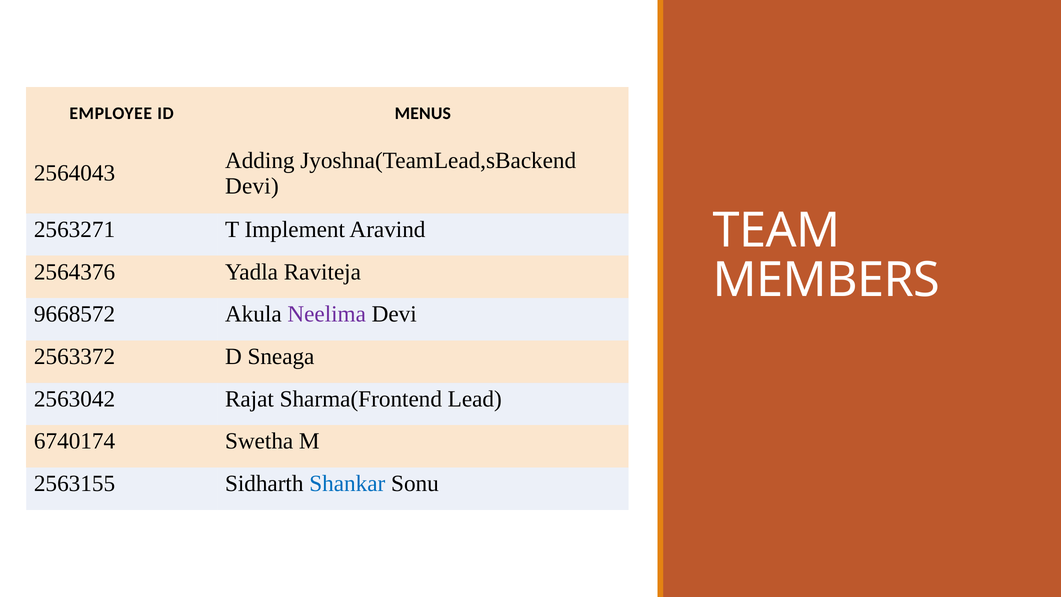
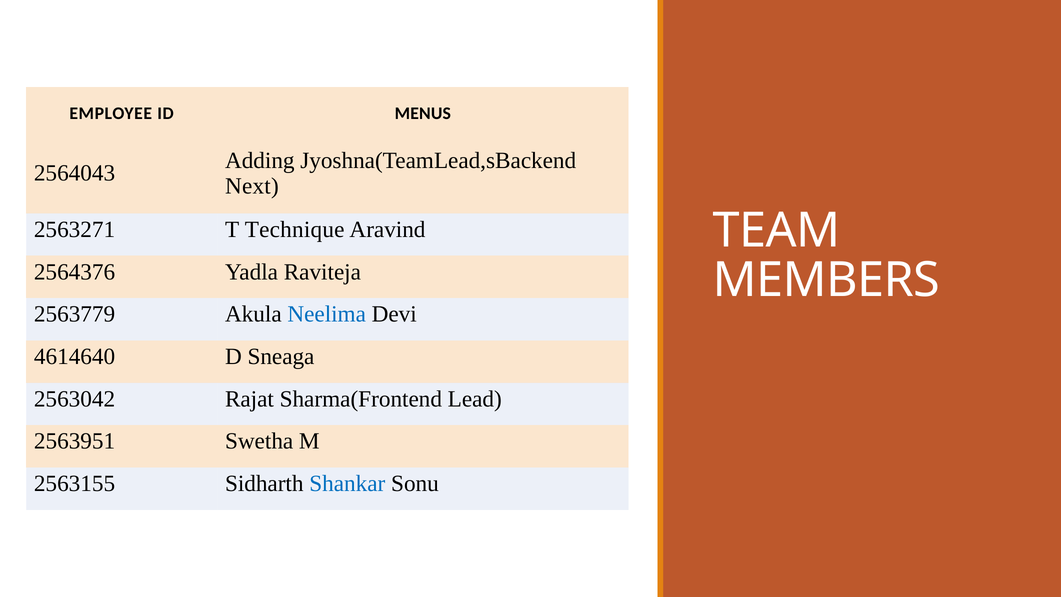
Devi: Devi -> Next (252, 186)
Implement: Implement -> Technique (295, 229)
9668572: 9668572 -> 2563779 (75, 314)
Neelima colour: purple -> blue (327, 314)
2563372: 2563372 -> 4614640 (75, 356)
6740174: 6740174 -> 2563951 (75, 441)
